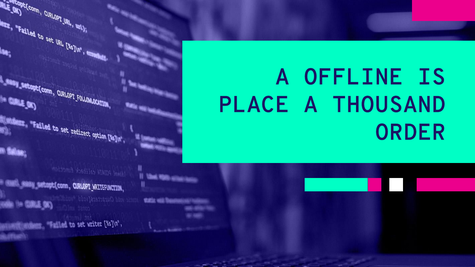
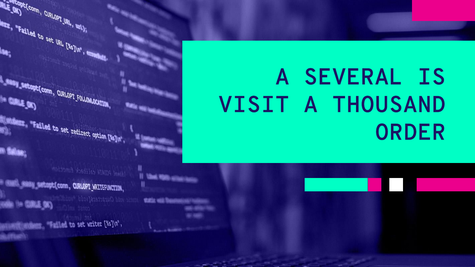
OFFLINE: OFFLINE -> SEVERAL (353, 77)
PLACE: PLACE -> VISIT (254, 105)
